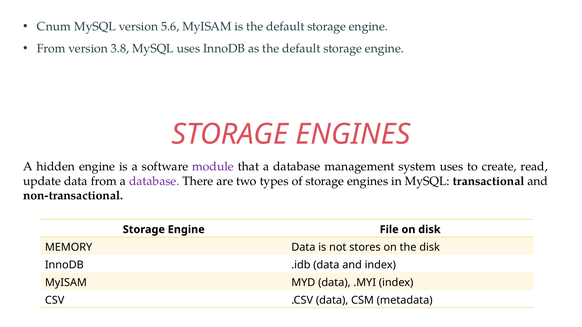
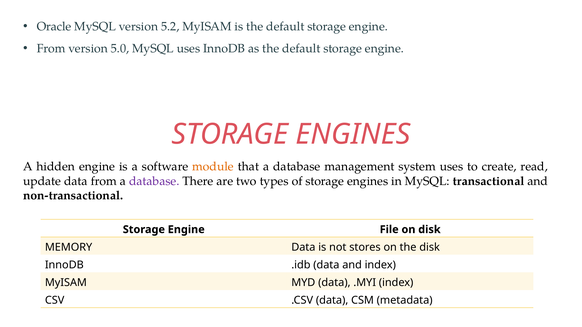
Cnum: Cnum -> Oracle (54, 27)
5.6: 5.6 -> 5.2 (170, 27)
3.8: 3.8 -> 5.0 (120, 48)
module colour: purple -> orange (213, 167)
